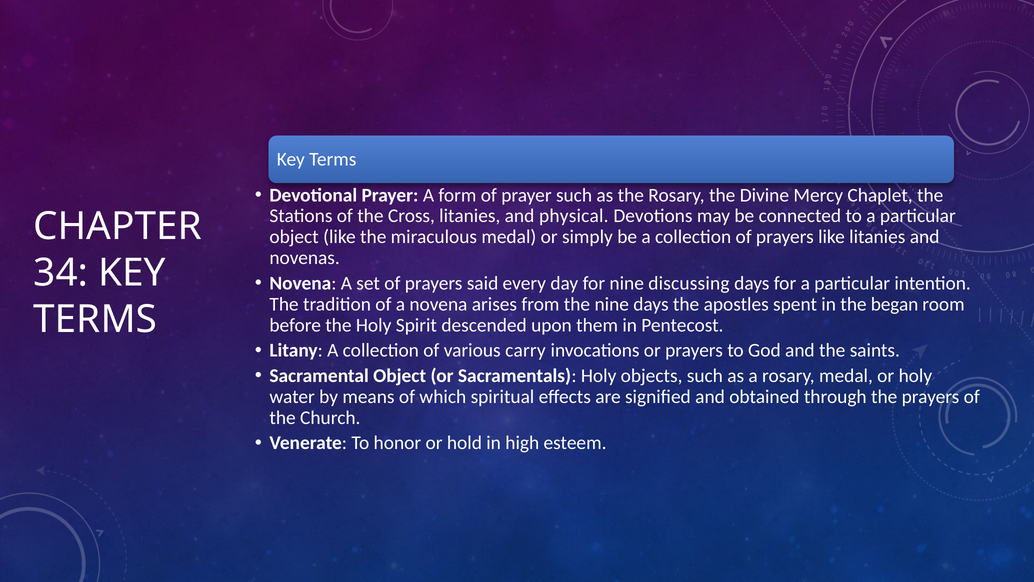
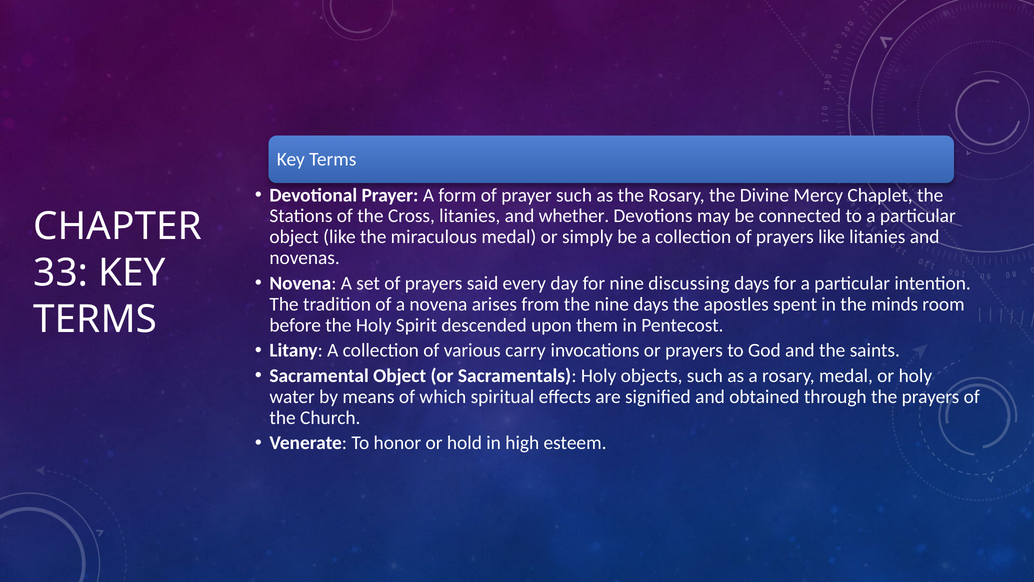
physical: physical -> whether (574, 216)
34: 34 -> 33 (61, 273)
began: began -> minds (895, 304)
